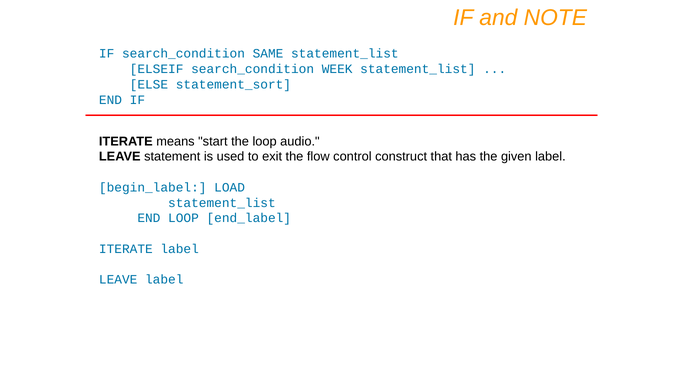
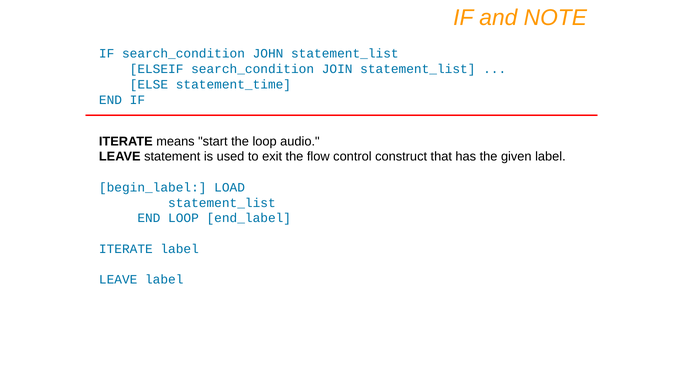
SAME: SAME -> JOHN (268, 54)
WEEK: WEEK -> JOIN (337, 69)
statement_sort: statement_sort -> statement_time (233, 85)
